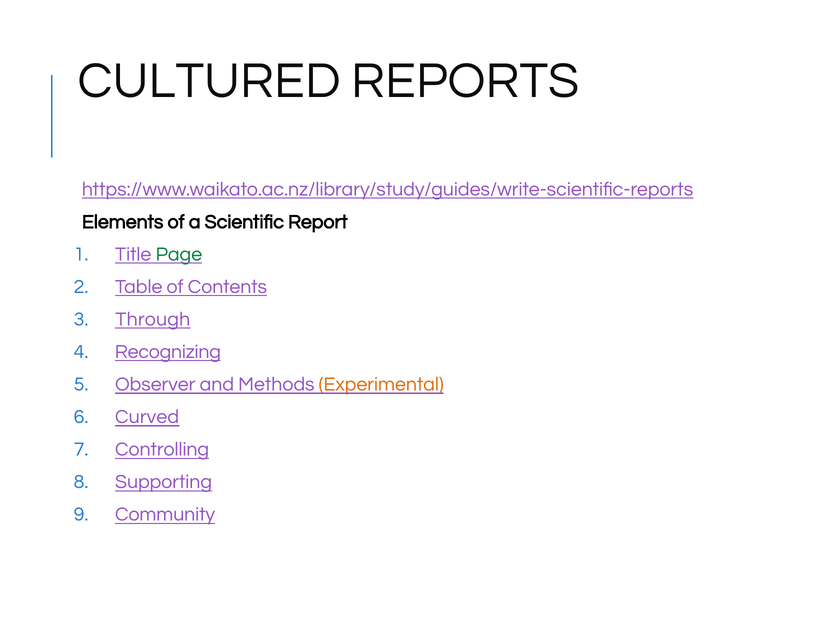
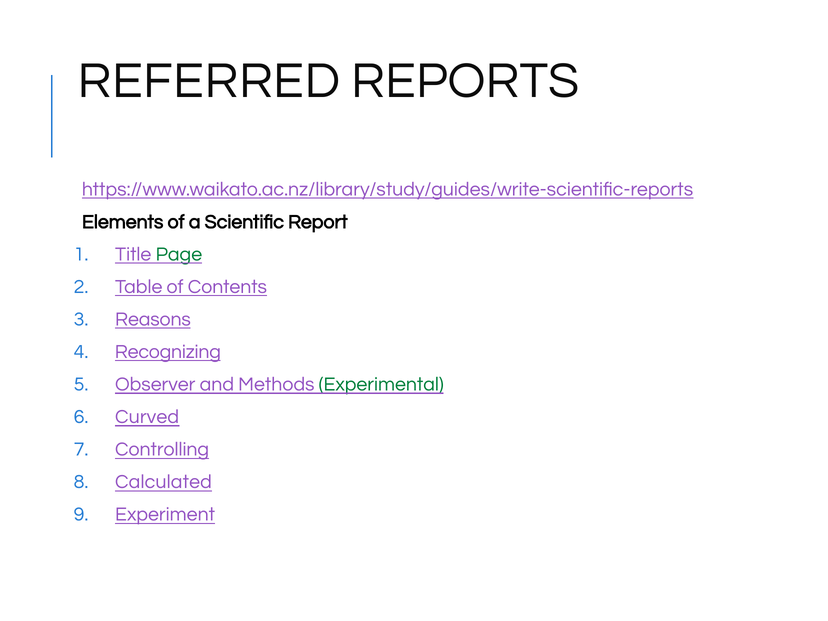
CULTURED: CULTURED -> REFERRED (209, 80)
Through: Through -> Reasons (153, 319)
Experimental colour: orange -> green (381, 384)
Supporting: Supporting -> Calculated (163, 482)
Community: Community -> Experiment (165, 515)
